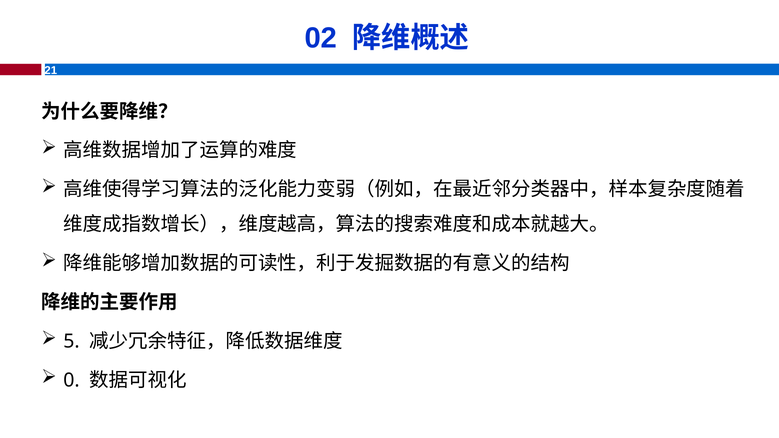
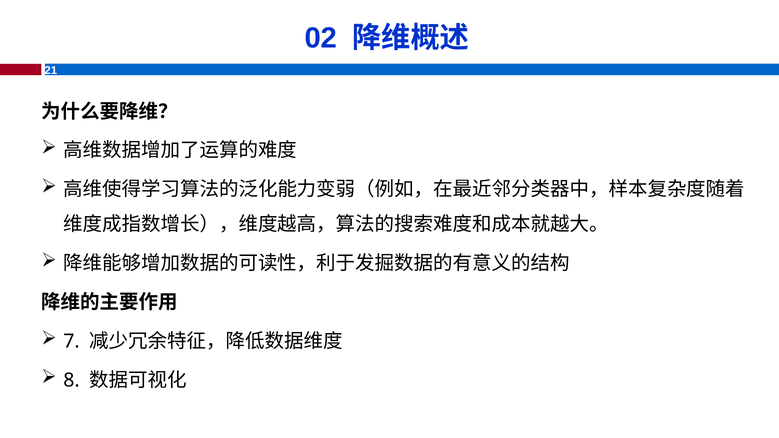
5: 5 -> 7 (71, 341)
0: 0 -> 8 (71, 380)
